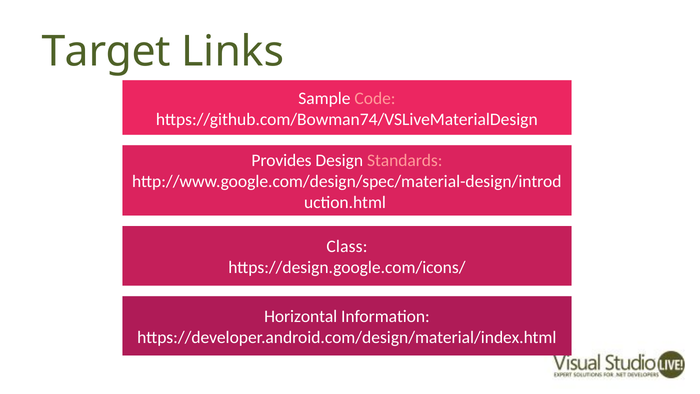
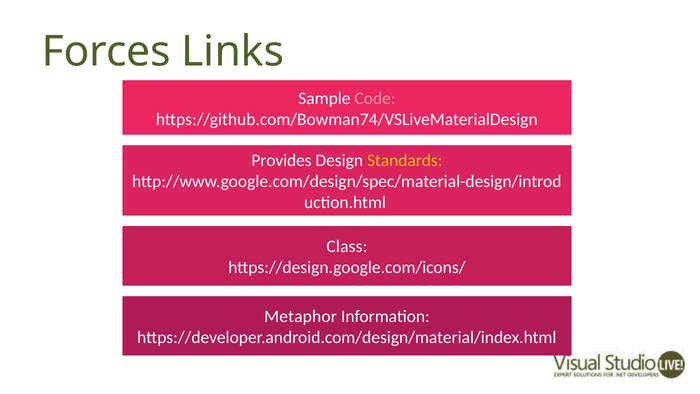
Target: Target -> Forces (106, 52)
Standards colour: pink -> yellow (405, 161)
Horizontal: Horizontal -> Metaphor (301, 316)
